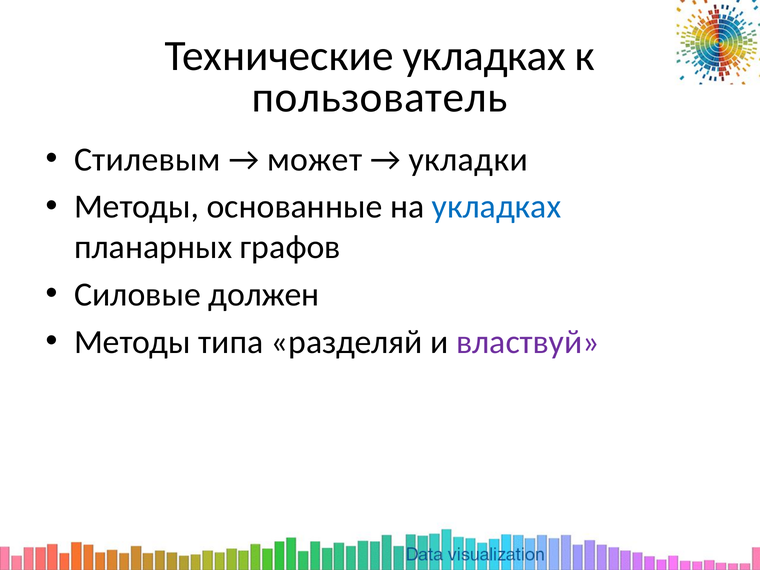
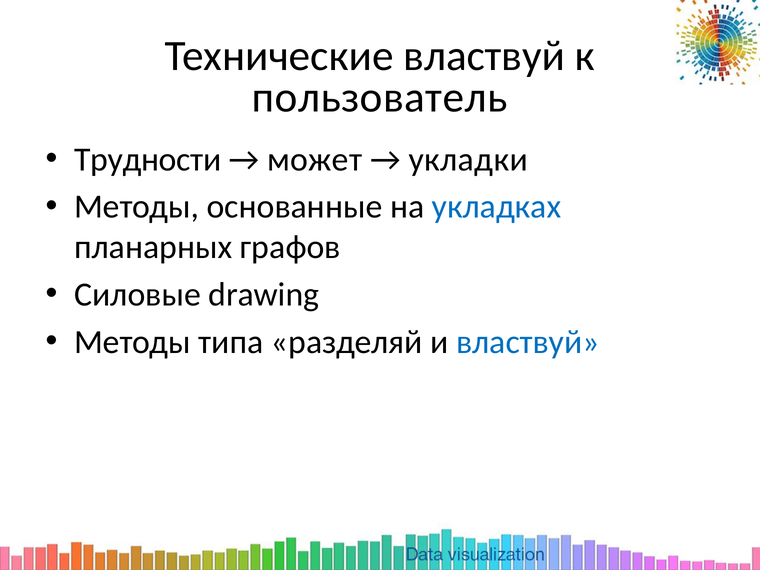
Технические укладках: укладках -> властвуй (484, 56)
Стилевым: Стилевым -> Трудности (148, 159)
должен: должен -> drawing (264, 295)
властвуй colour: purple -> blue (528, 342)
